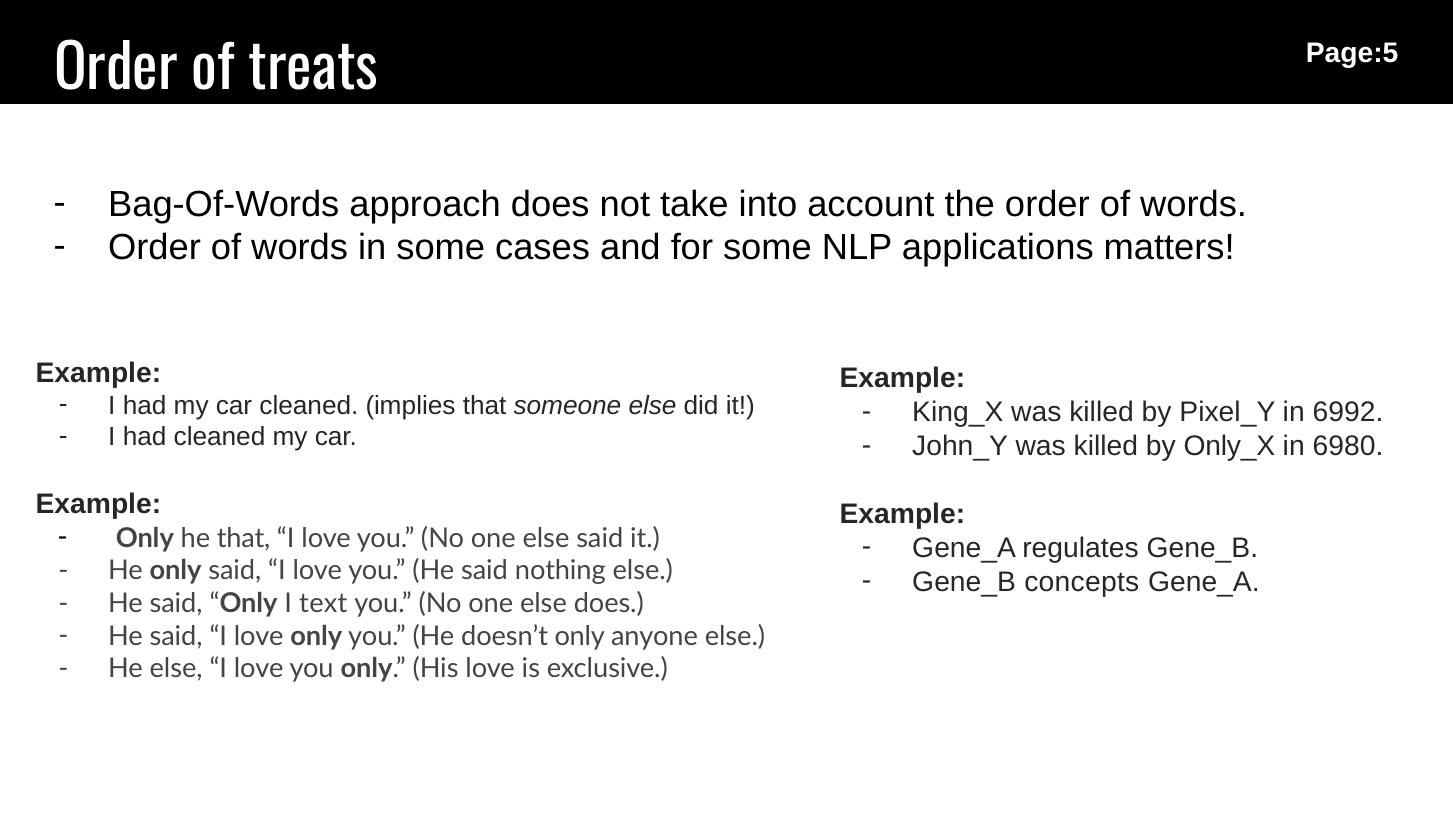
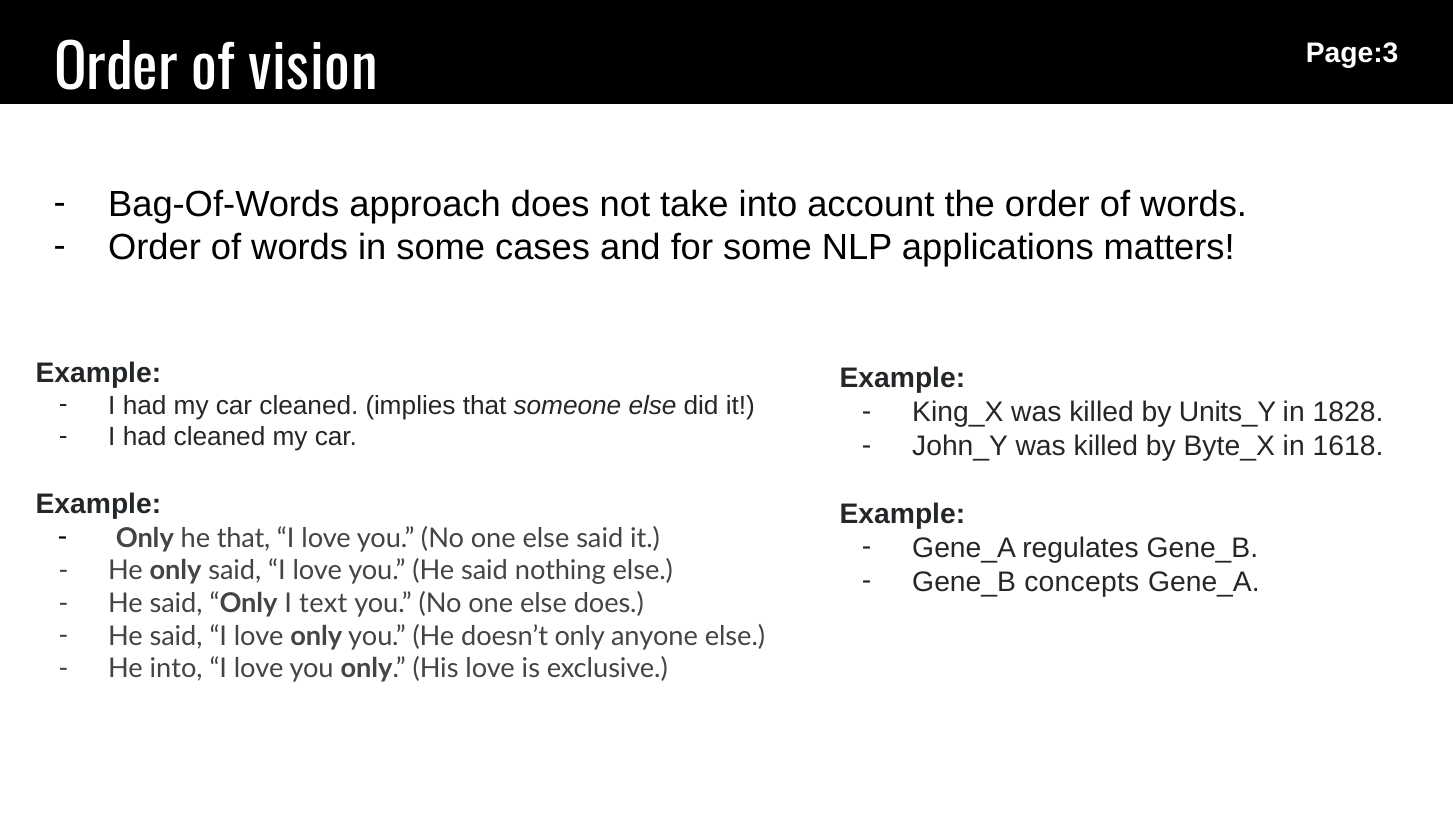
Page:5: Page:5 -> Page:3 (1352, 53)
treats: treats -> vision (313, 70)
Pixel_Y: Pixel_Y -> Units_Y (1228, 413)
6992: 6992 -> 1828 (1348, 413)
Only_X: Only_X -> Byte_X (1229, 447)
6980: 6980 -> 1618 (1348, 447)
He else: else -> into (176, 669)
